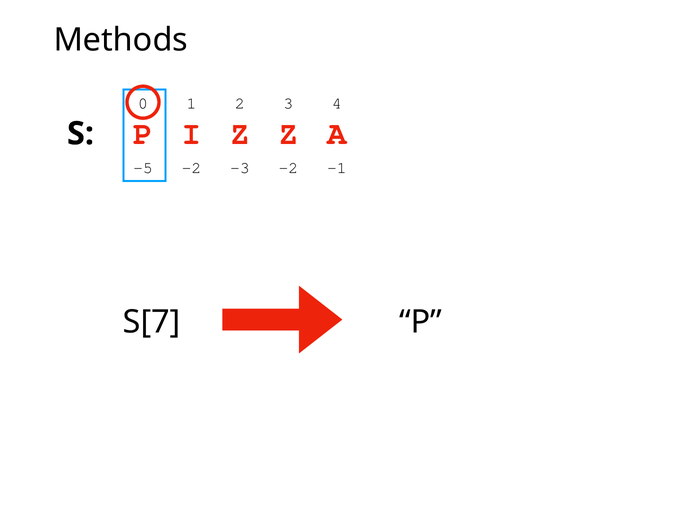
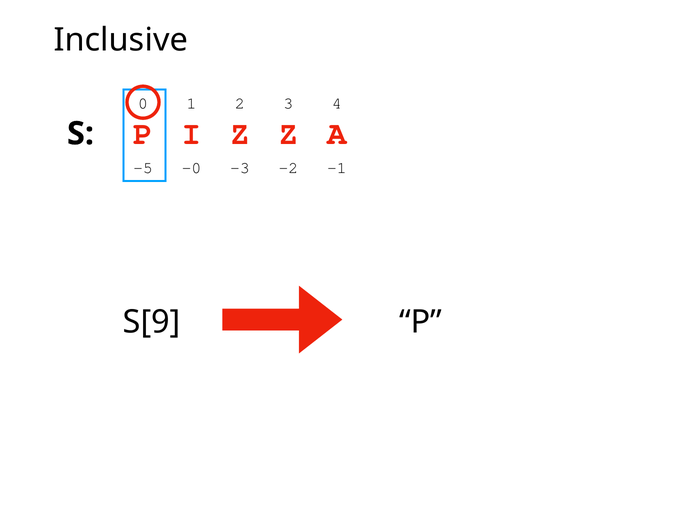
Methods: Methods -> Inclusive (121, 40)
-5 -2: -2 -> -0 (191, 168)
S[7: S[7 -> S[9 (152, 322)
